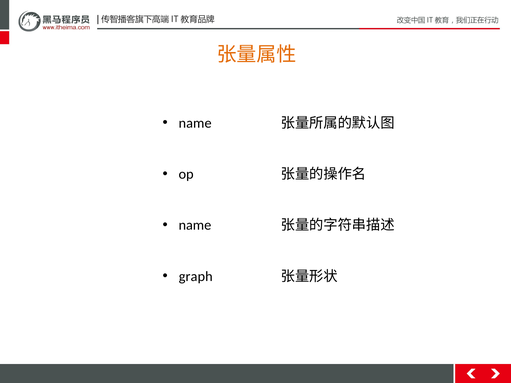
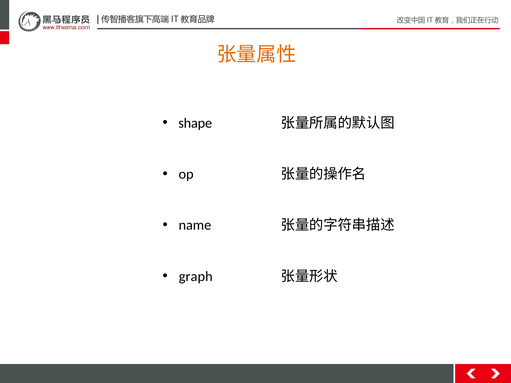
name: name -> shape (195, 123)
